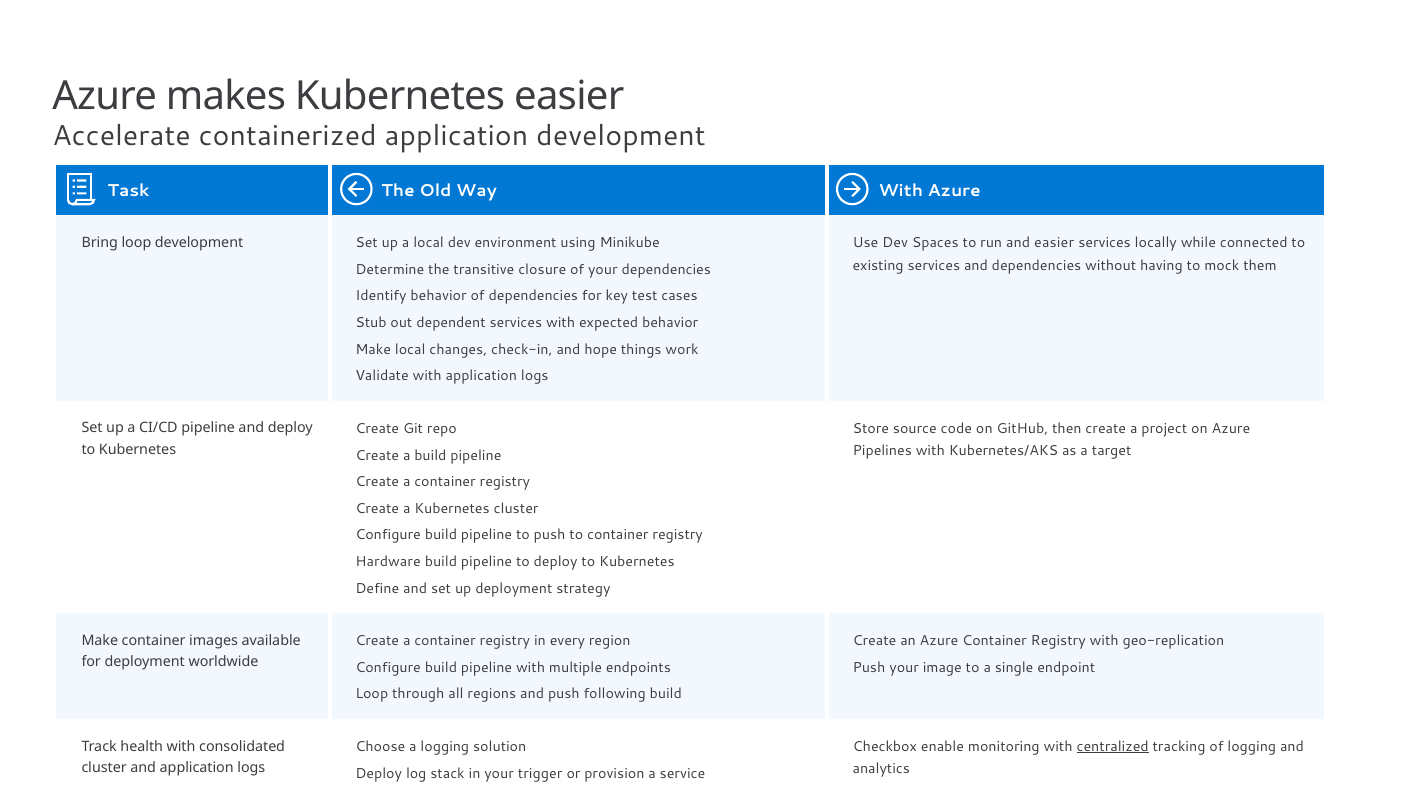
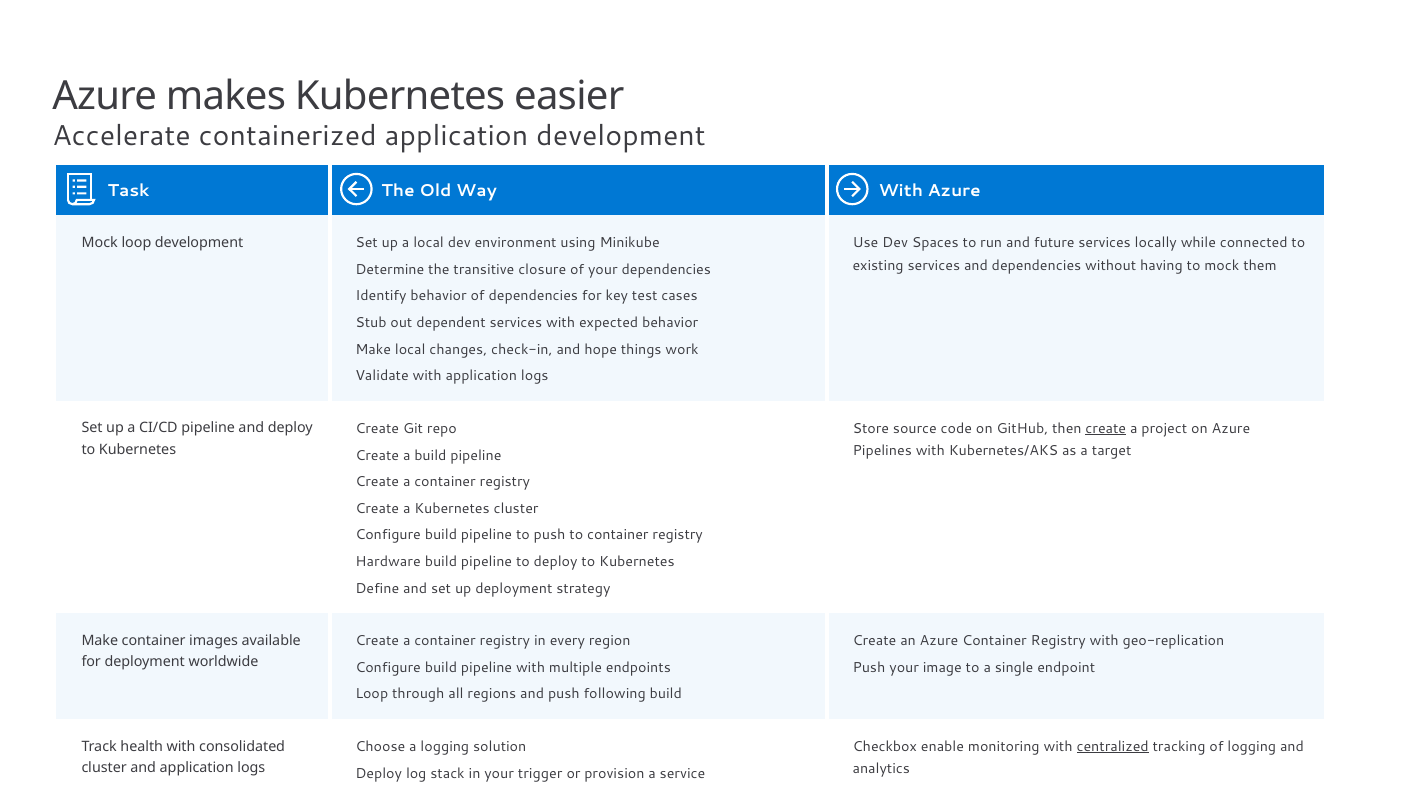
and easier: easier -> future (1054, 243)
Bring: Bring -> Mock (100, 243)
create underline: none -> present (1106, 429)
